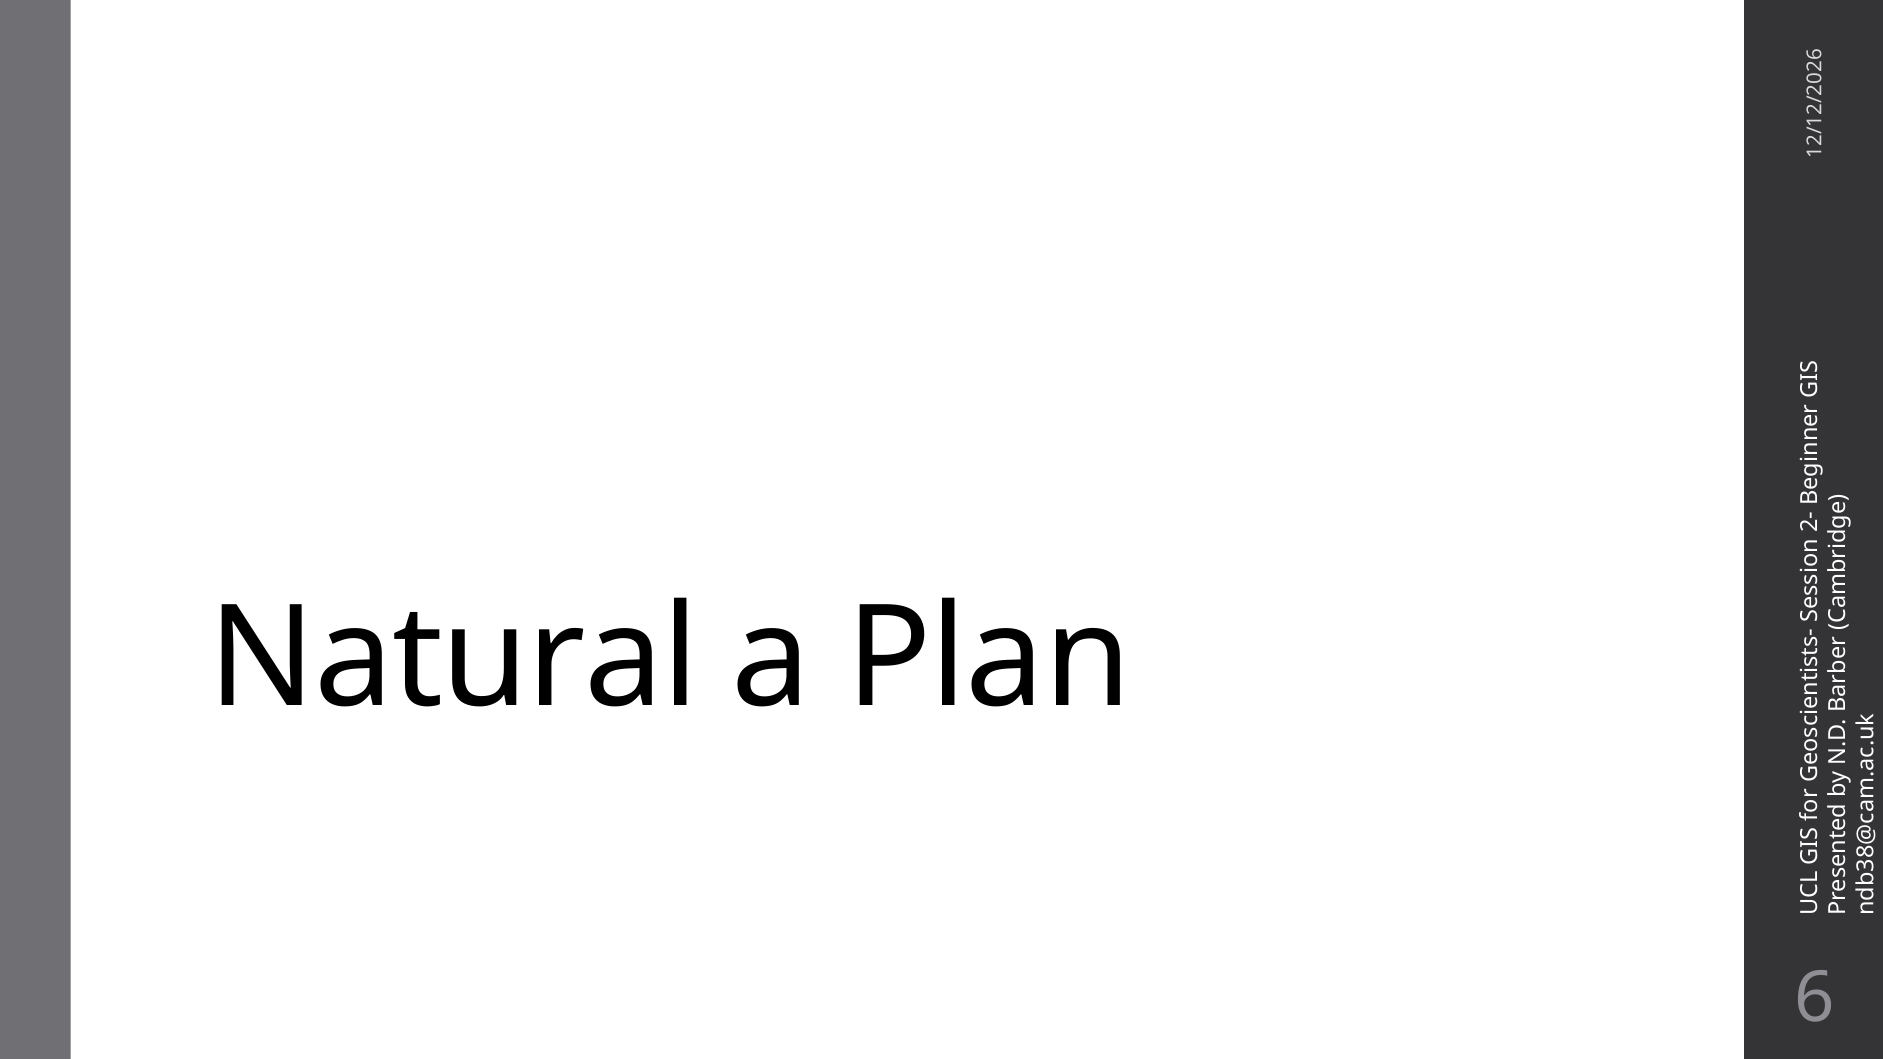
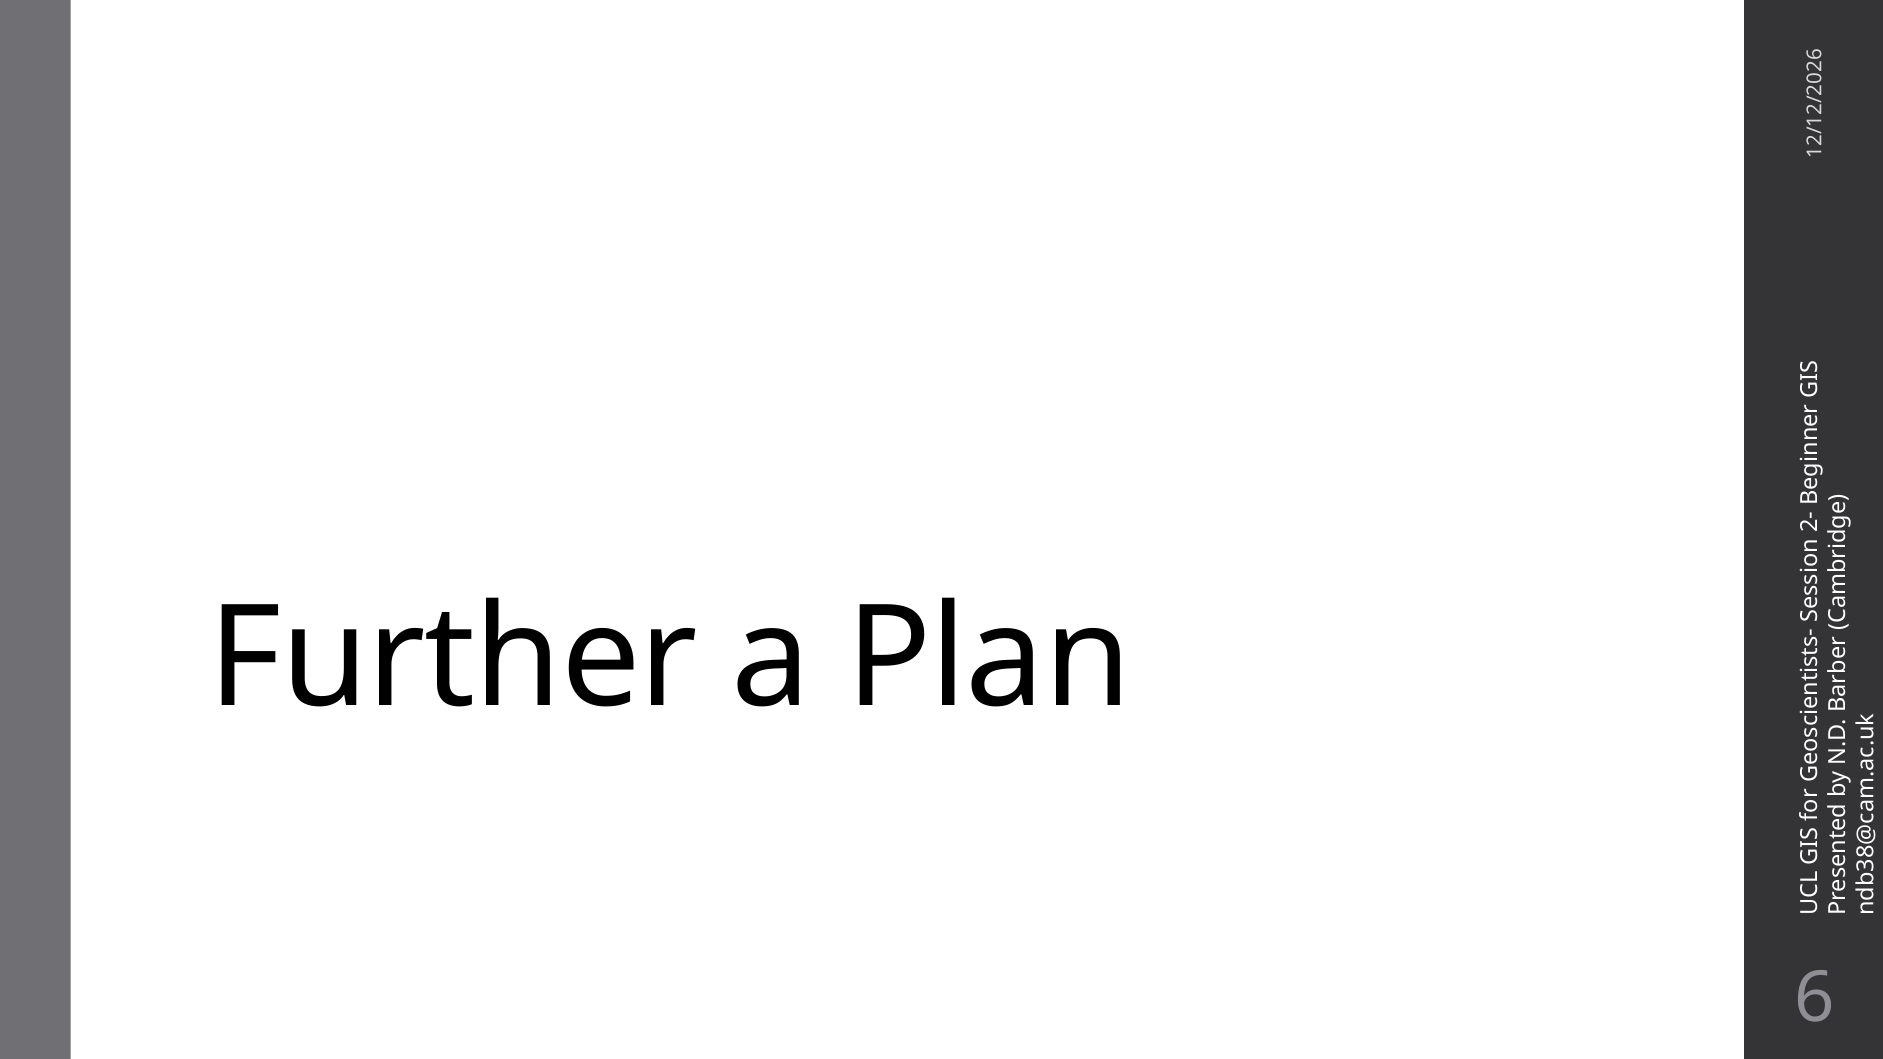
Natural: Natural -> Further (454, 659)
